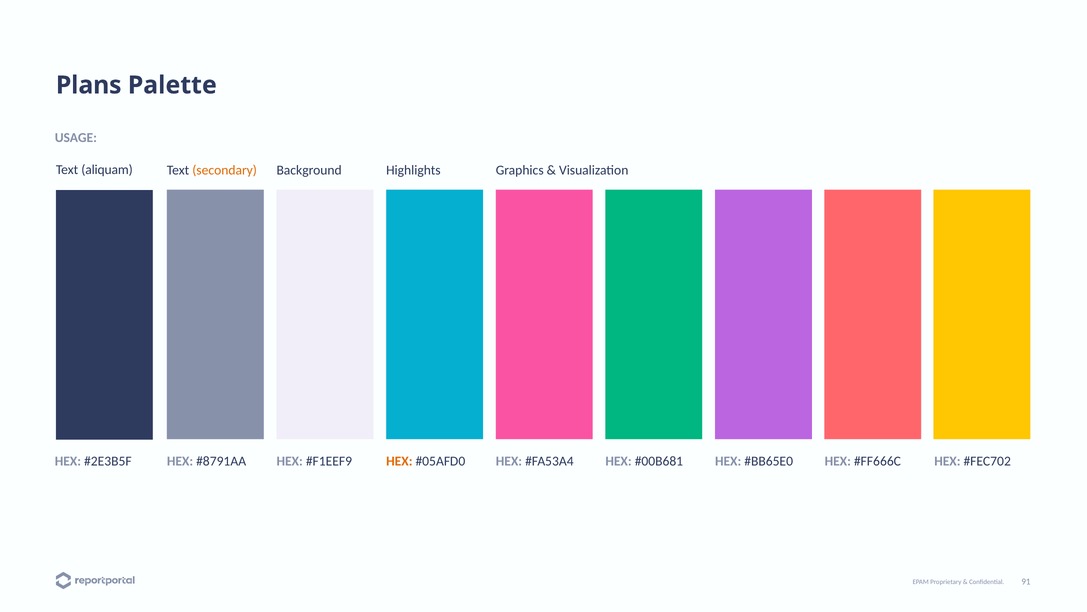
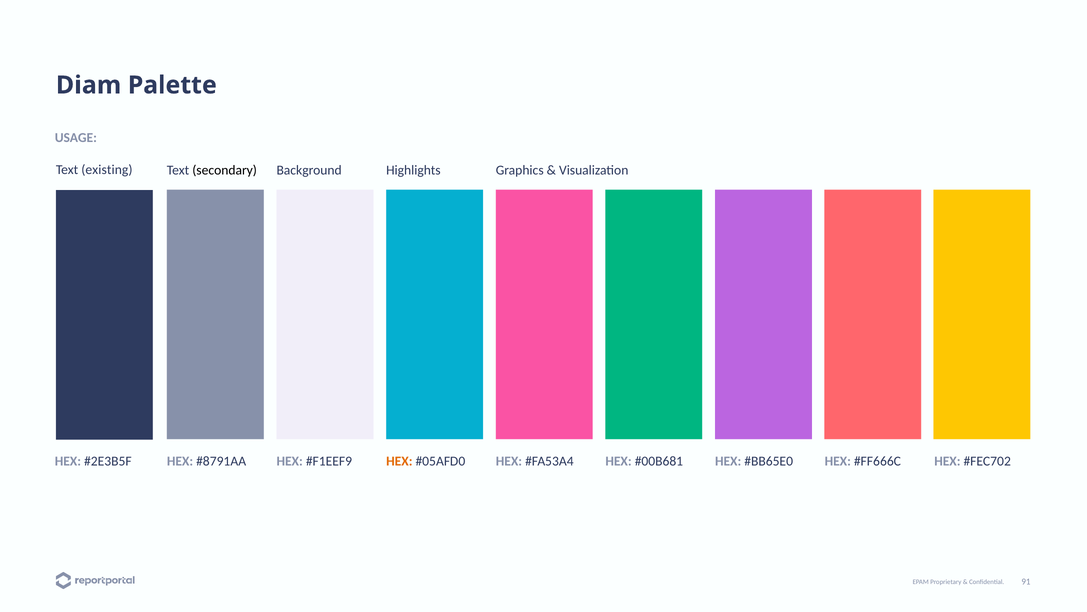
Plans: Plans -> Diam (89, 85)
aliquam: aliquam -> existing (107, 170)
secondary colour: orange -> black (225, 170)
